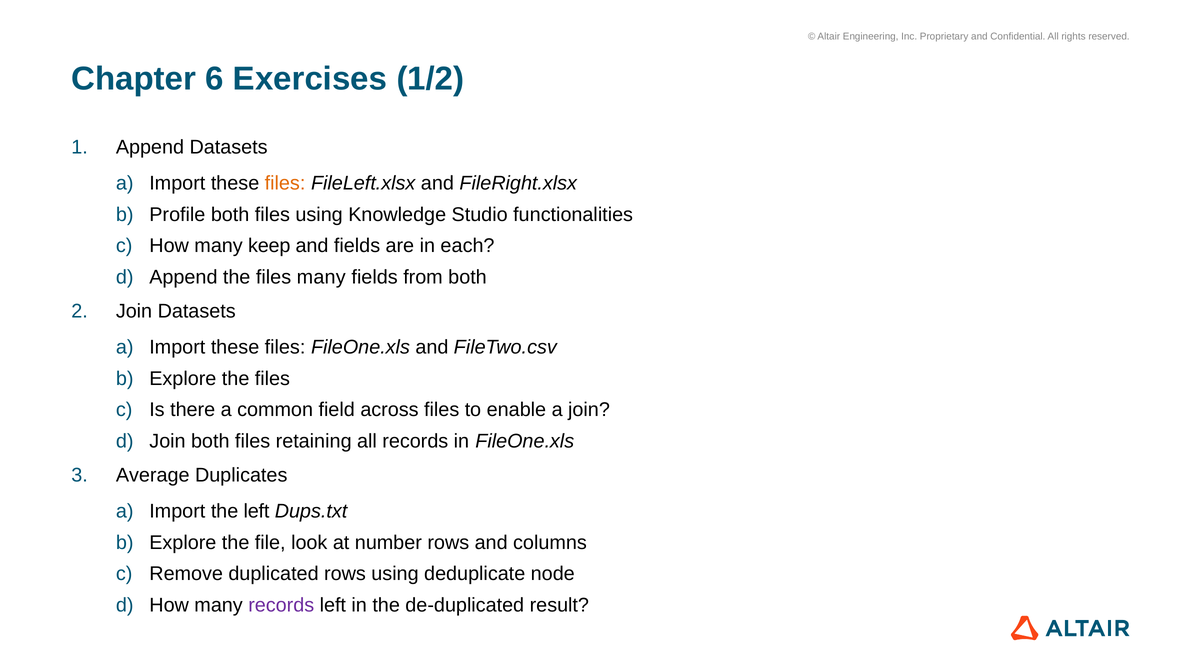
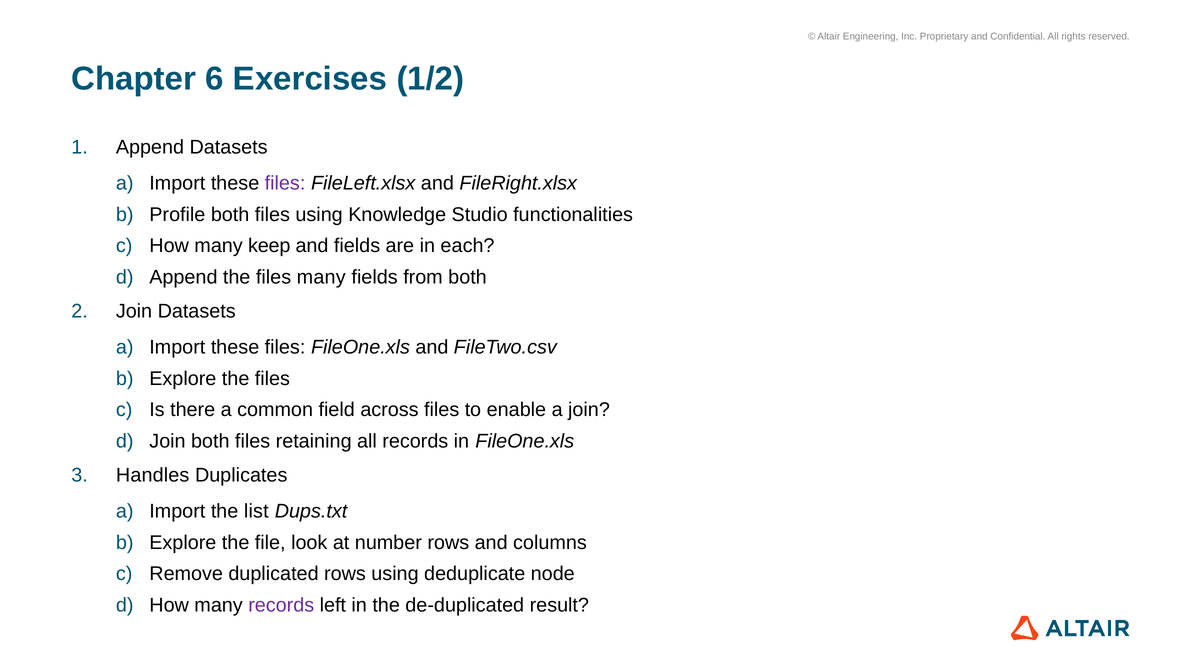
files colour: orange -> purple (285, 183)
Average: Average -> Handles (153, 475)
the left: left -> list (256, 511)
